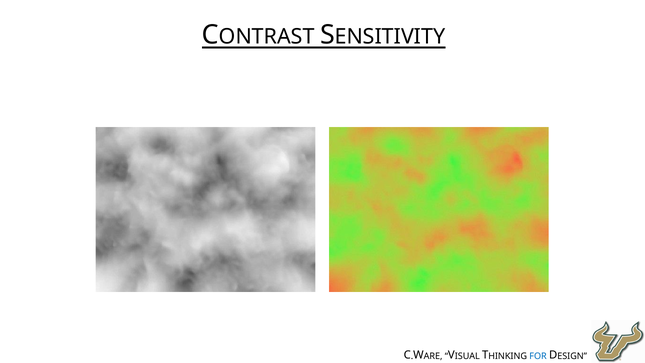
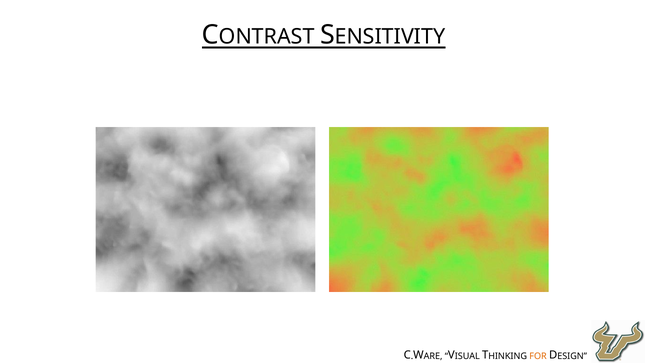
FOR colour: blue -> orange (538, 356)
